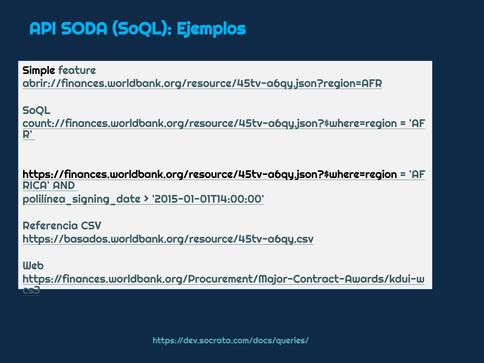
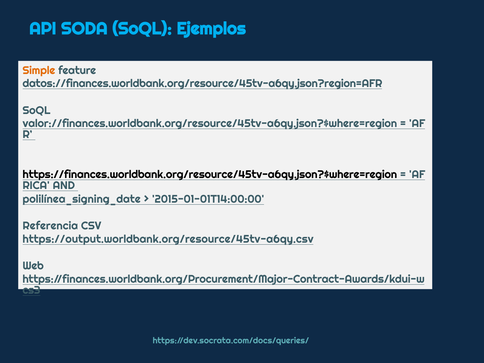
Simple colour: black -> orange (39, 70)
abrir://finances.worldbank.org/resource/45tv-a6qy.json?region=AFR: abrir://finances.worldbank.org/resource/45tv-a6qy.json?region=AFR -> datos://finances.worldbank.org/resource/45tv-a6qy.json?region=AFR (202, 84)
count://finances.worldbank.org/resource/45tv-a6qy.json?$where=region: count://finances.worldbank.org/resource/45tv-a6qy.json?$where=region -> valor://finances.worldbank.org/resource/45tv-a6qy.json?$where=region (210, 124)
https://basados.worldbank.org/resource/45tv-a6qy.csv: https://basados.worldbank.org/resource/45tv-a6qy.csv -> https://output.worldbank.org/resource/45tv-a6qy.csv (168, 239)
